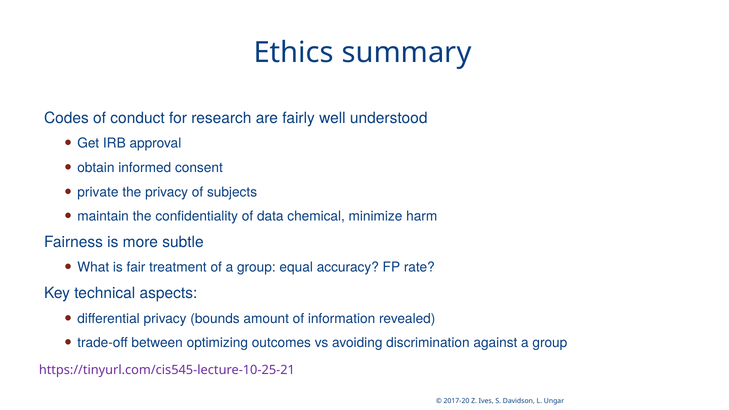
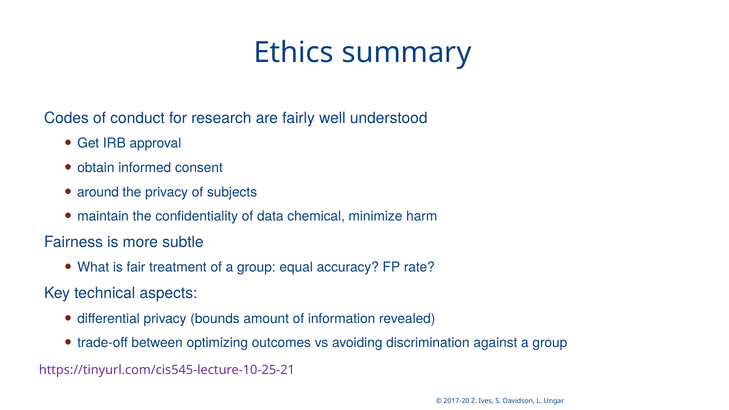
private: private -> around (98, 192)
